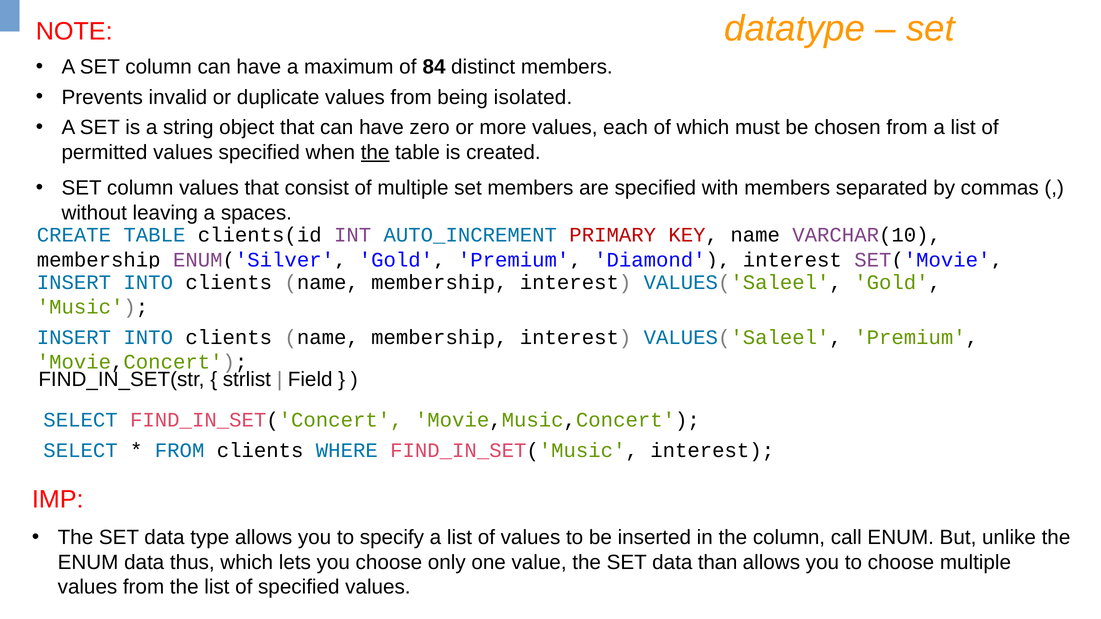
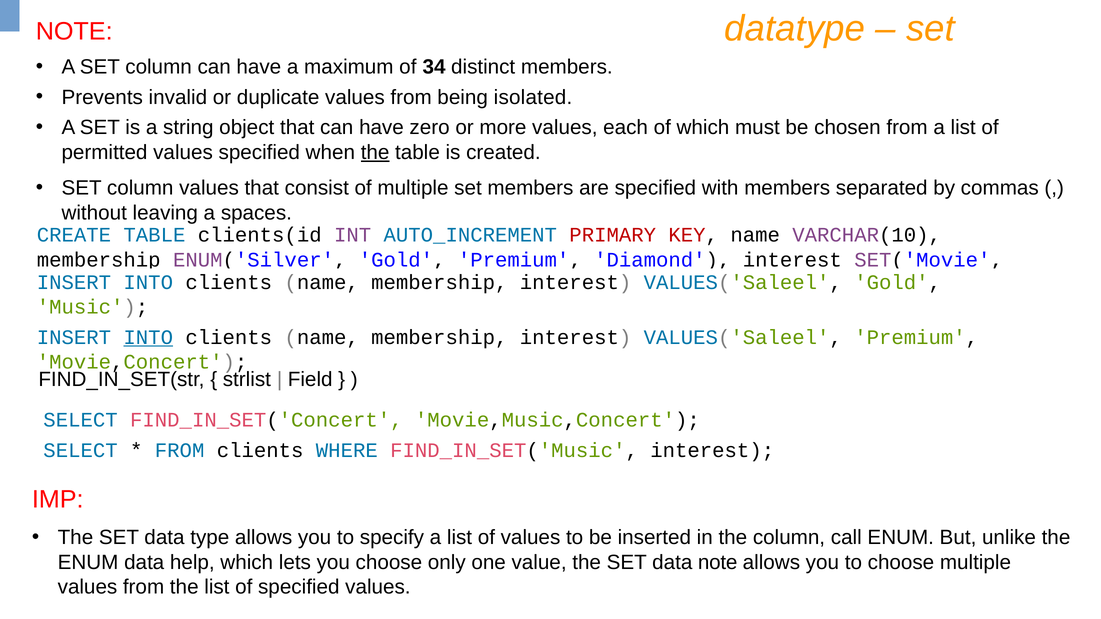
84: 84 -> 34 (434, 67)
INTO underline: none -> present (148, 337)
thus: thus -> help (192, 563)
data than: than -> note (718, 563)
